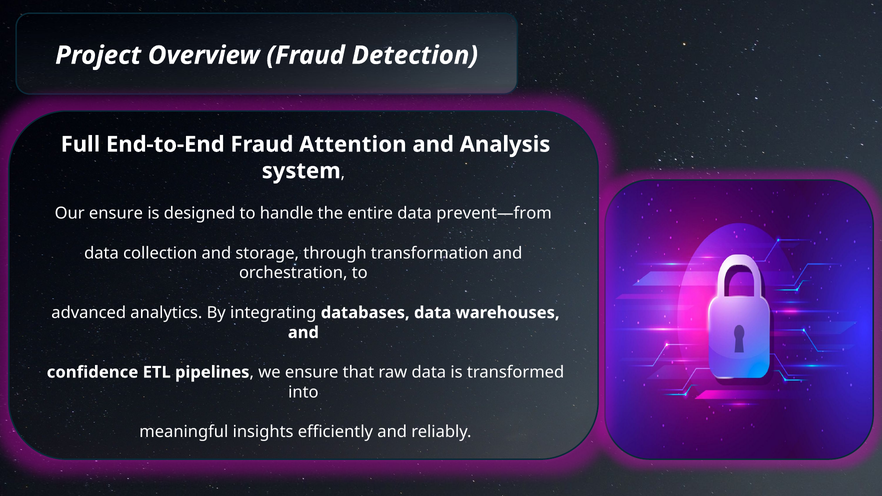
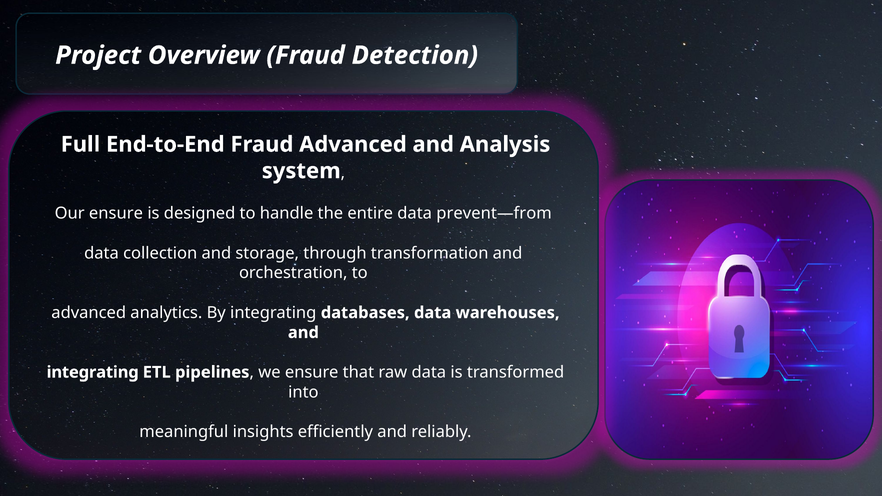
Fraud Attention: Attention -> Advanced (353, 144)
confidence: confidence -> integrating (93, 372)
